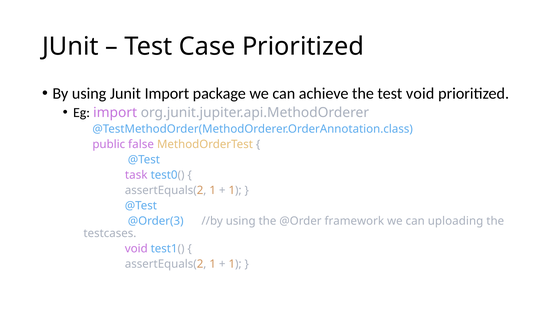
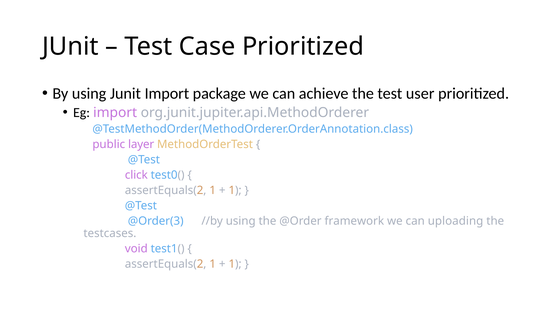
test void: void -> user (420, 93)
false: false -> layer (141, 144)
task: task -> click (136, 175)
